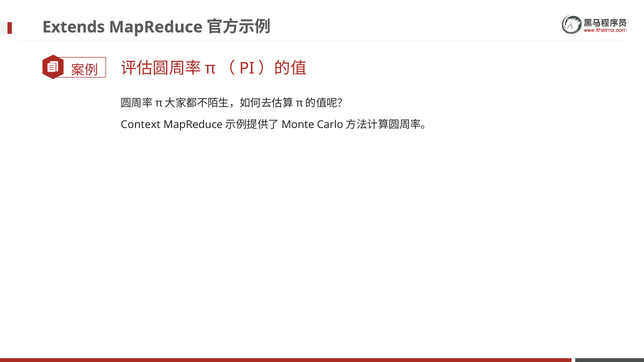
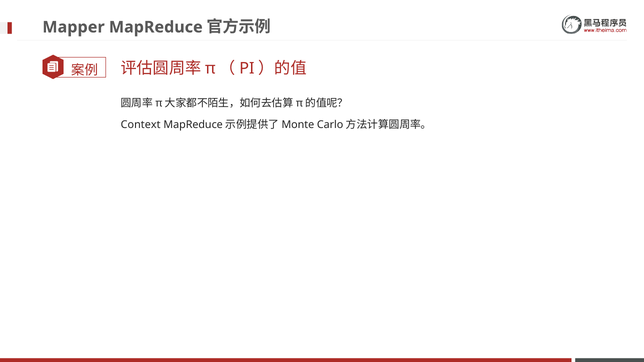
Extends: Extends -> Mapper (73, 27)
